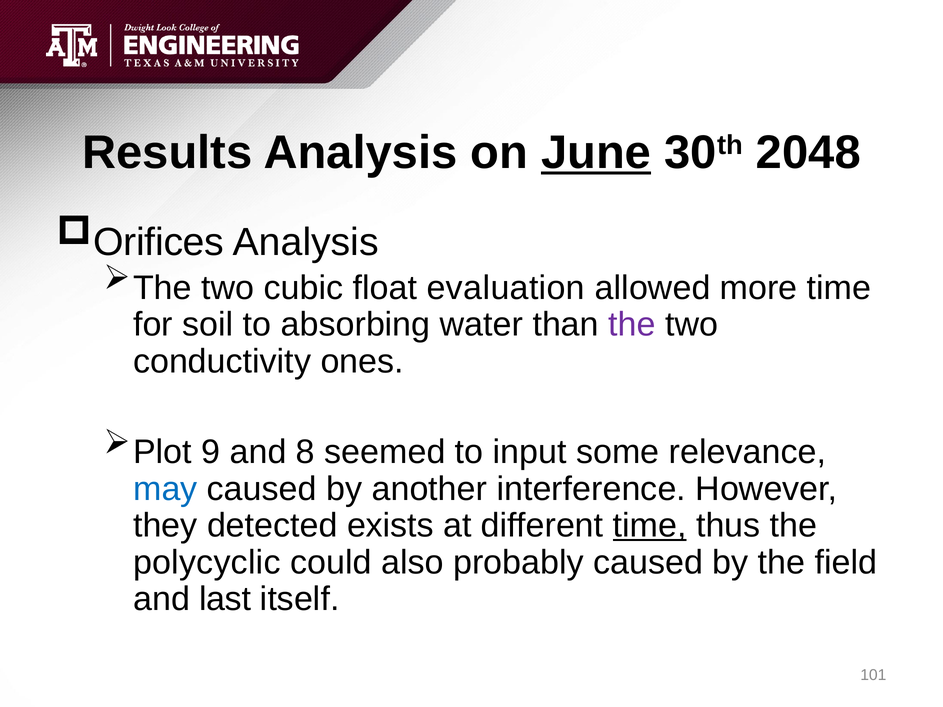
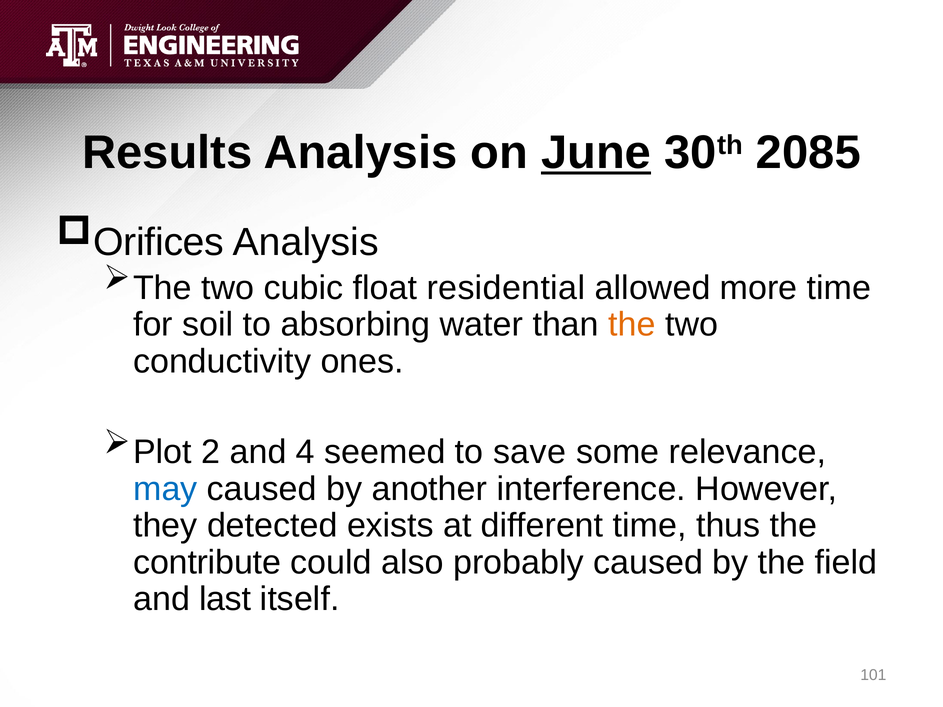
2048: 2048 -> 2085 (808, 153)
evaluation: evaluation -> residential (506, 288)
the colour: purple -> orange (632, 325)
9: 9 -> 2 (211, 452)
8: 8 -> 4 (305, 452)
input: input -> save (530, 452)
time underline: present -> none (650, 526)
polycyclic: polycyclic -> contribute (207, 562)
